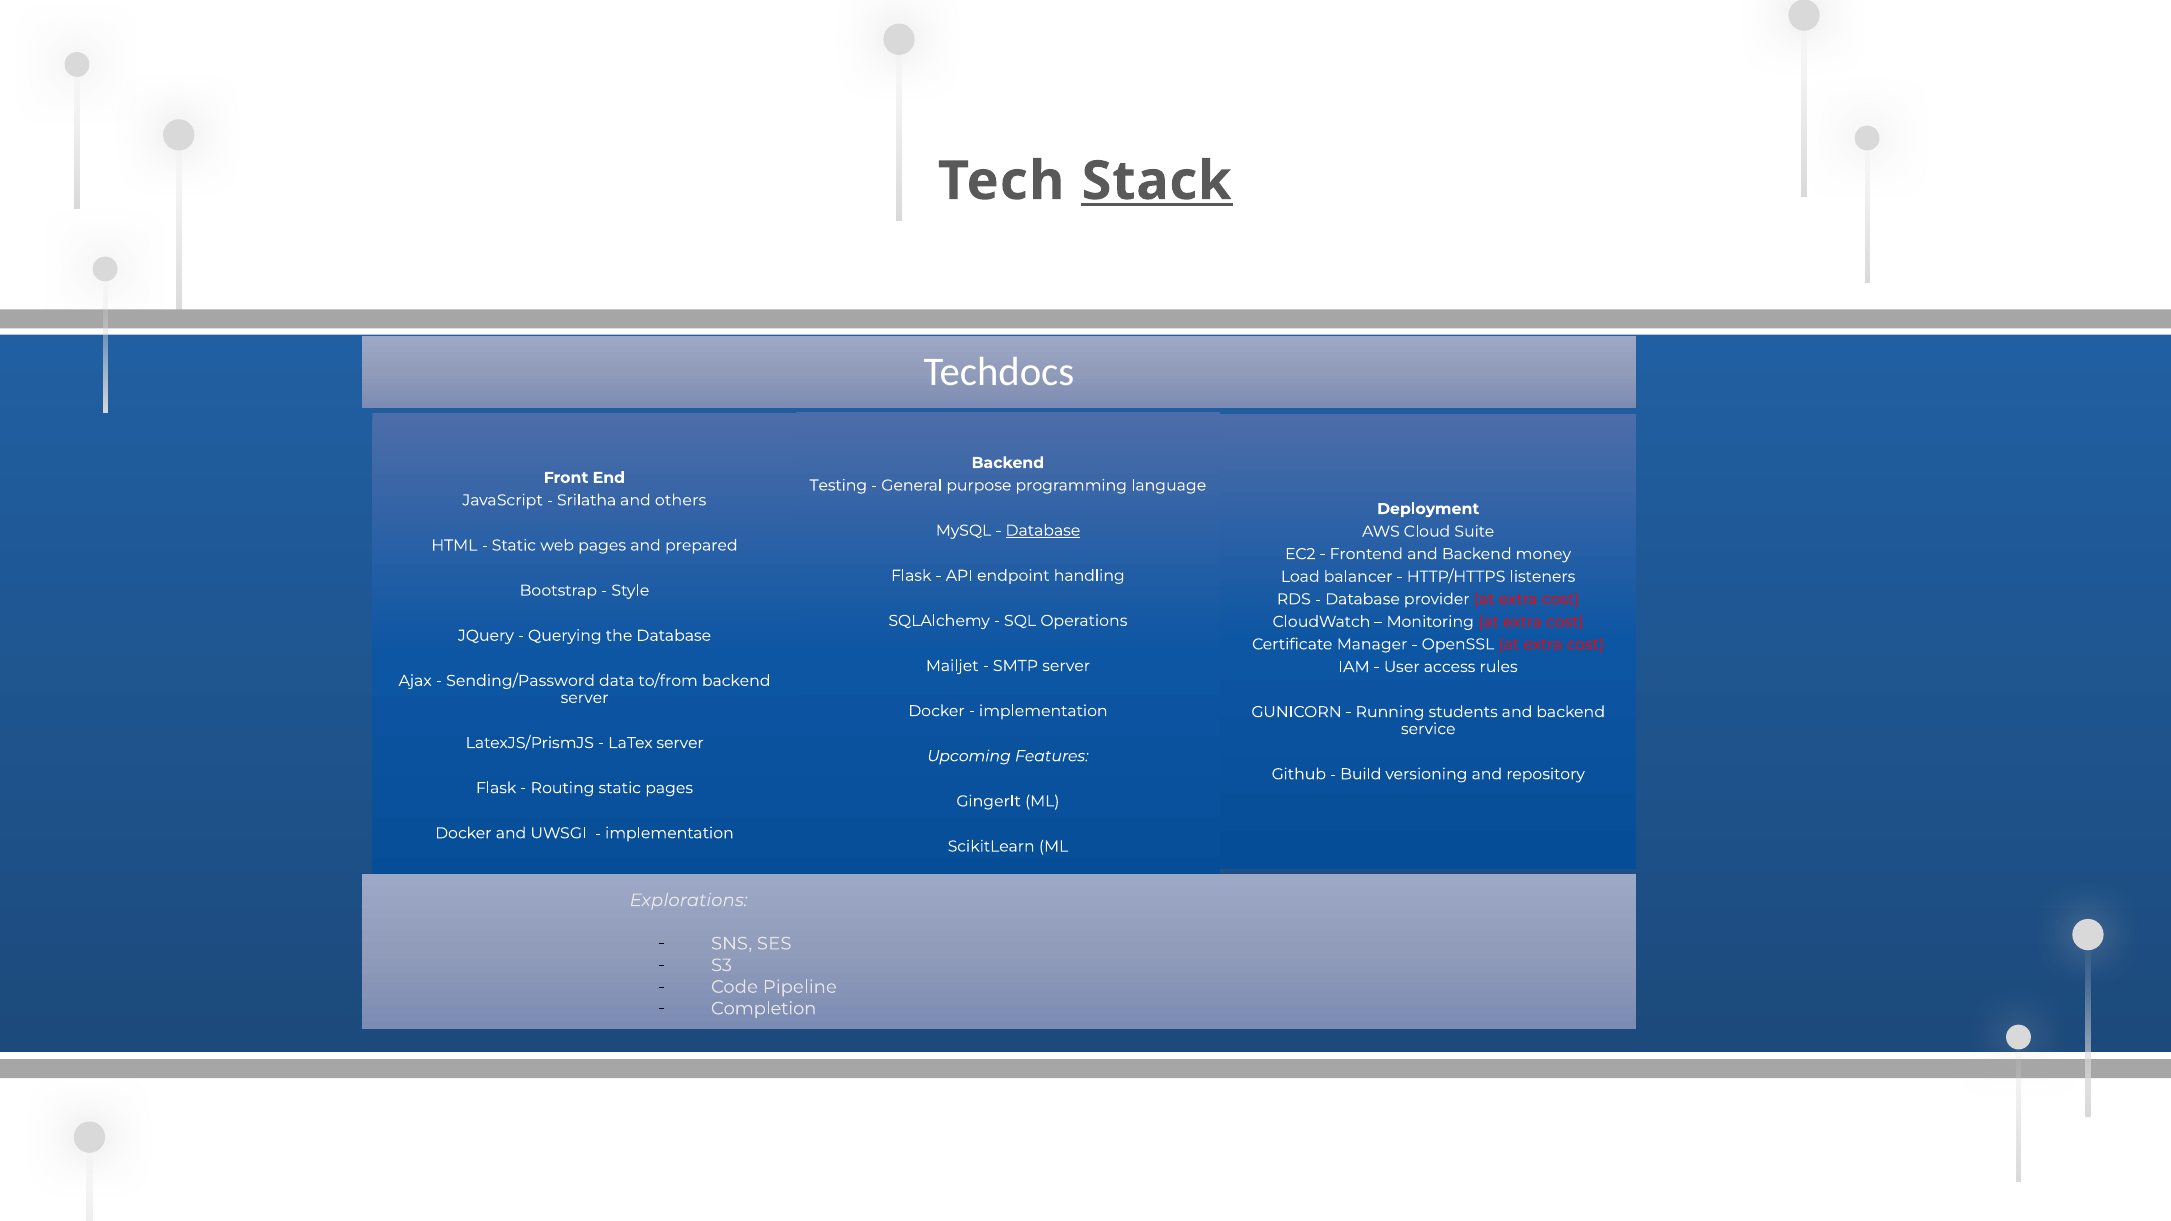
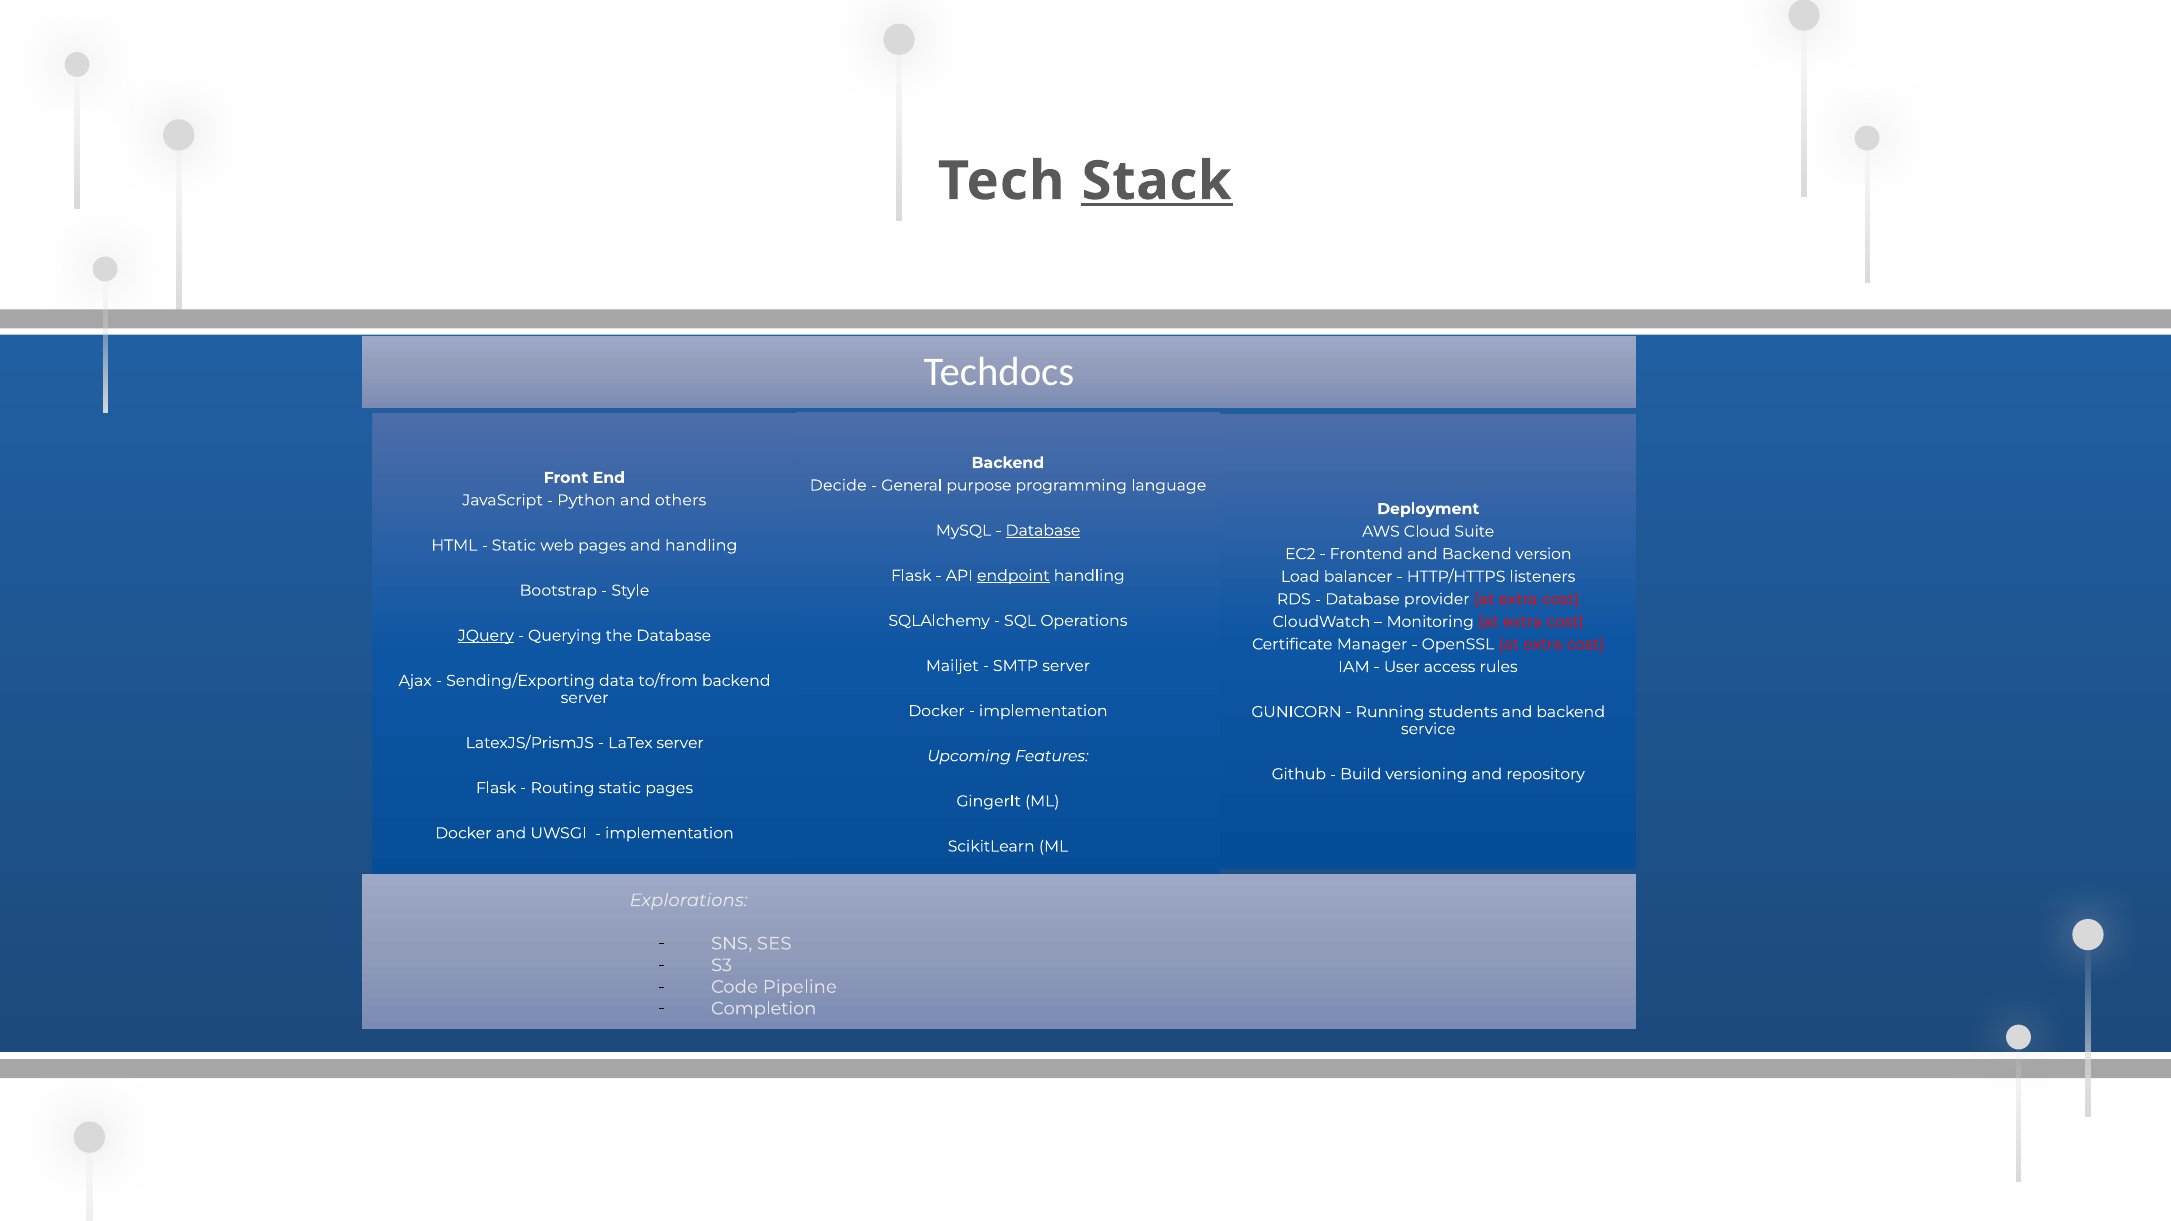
Testing: Testing -> Decide (838, 485)
Srilatha: Srilatha -> Python (586, 500)
and prepared: prepared -> handling (701, 545)
money: money -> version (1543, 554)
endpoint underline: none -> present (1013, 576)
JQuery underline: none -> present (486, 636)
Sending/Password: Sending/Password -> Sending/Exporting (521, 681)
